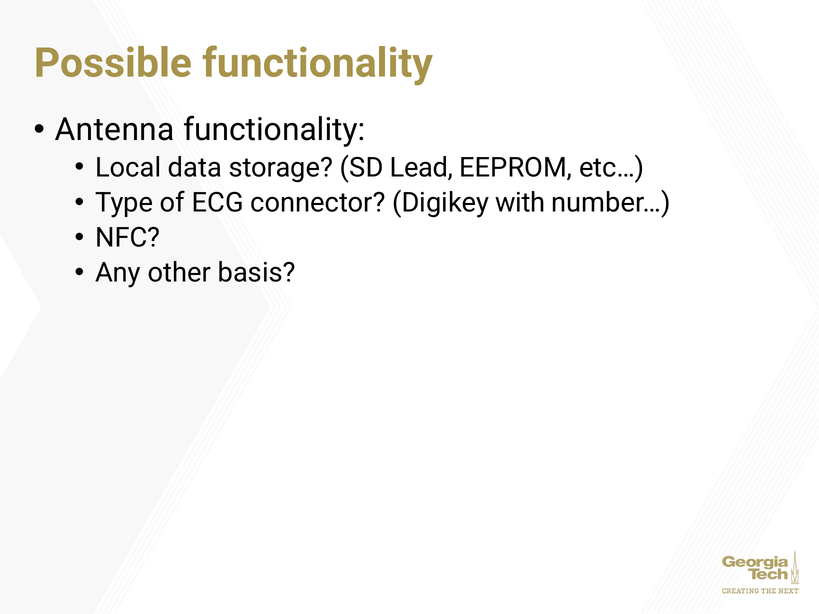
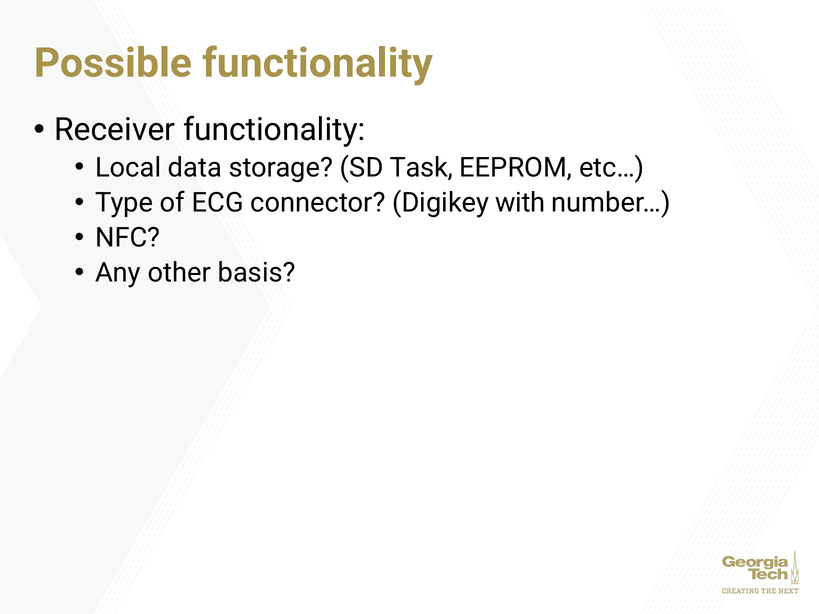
Antenna: Antenna -> Receiver (115, 130)
Lead: Lead -> Task (421, 168)
